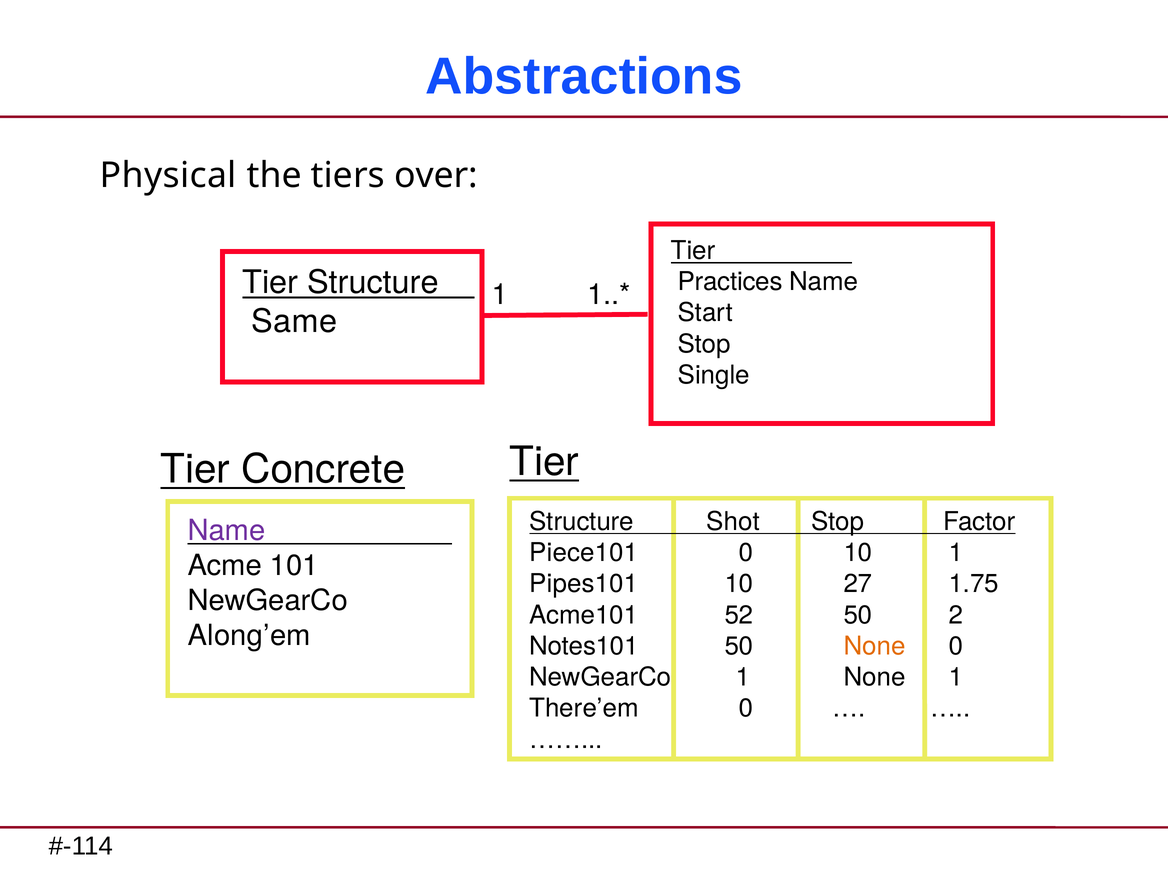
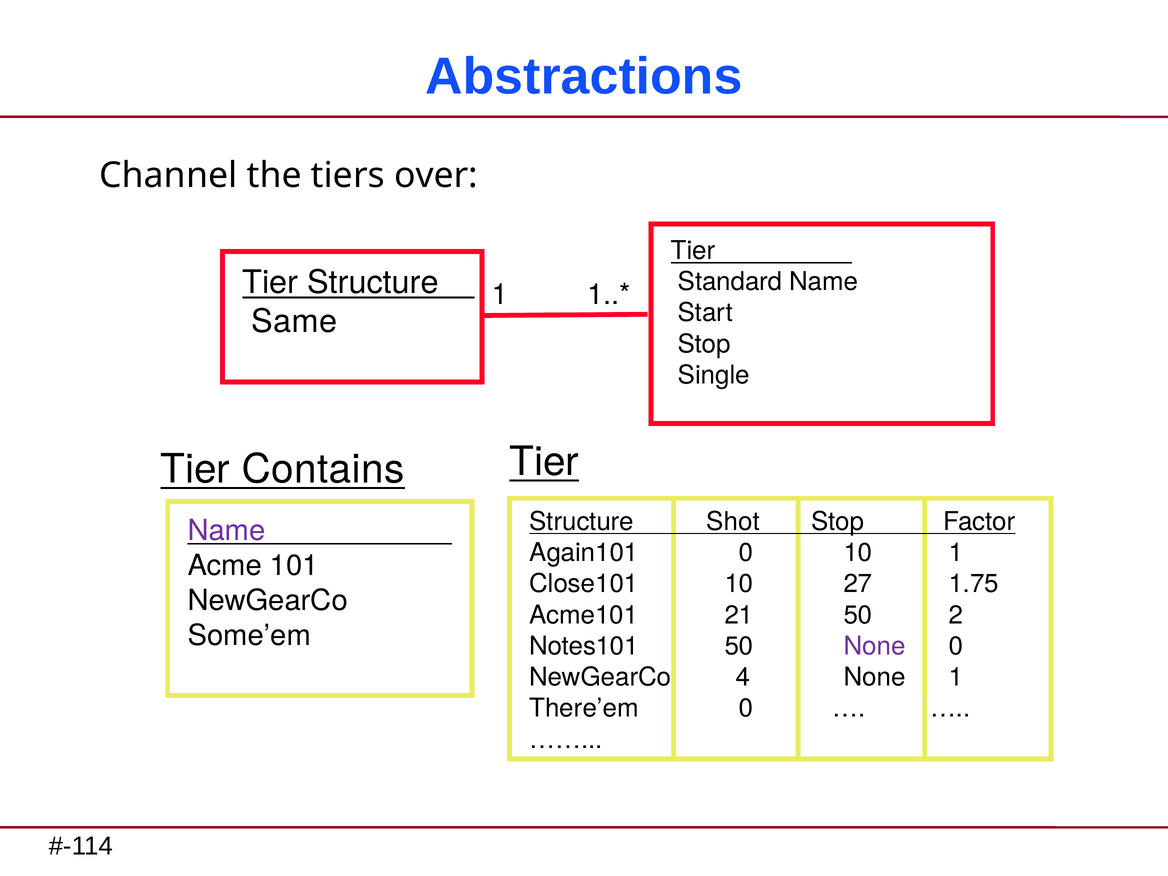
Physical: Physical -> Channel (168, 176)
Practices: Practices -> Standard (730, 282)
Concrete: Concrete -> Contains (323, 469)
Piece101: Piece101 -> Again101 (584, 553)
Pipes101: Pipes101 -> Close101 (584, 584)
52: 52 -> 21 (739, 615)
Along’em: Along’em -> Some’em (249, 636)
None colour: orange -> purple (875, 646)
NewGearCo 1: 1 -> 4 (743, 677)
